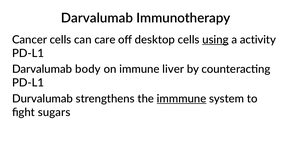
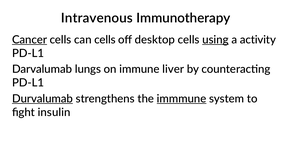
Darvalumab: Darvalumab -> Intravenous (97, 18)
Cancer underline: none -> present (30, 40)
can care: care -> cells (105, 40)
body: body -> lungs (88, 69)
Durvalumab underline: none -> present (42, 99)
sugars: sugars -> insulin (54, 112)
